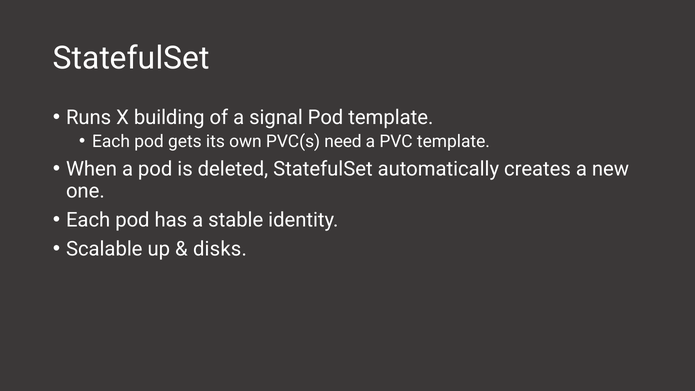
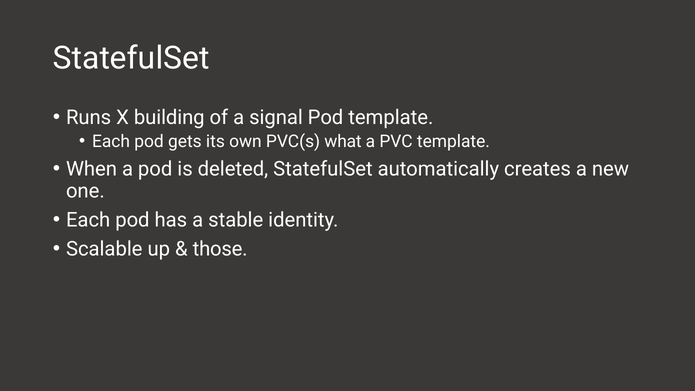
need: need -> what (343, 141)
disks: disks -> those (220, 249)
